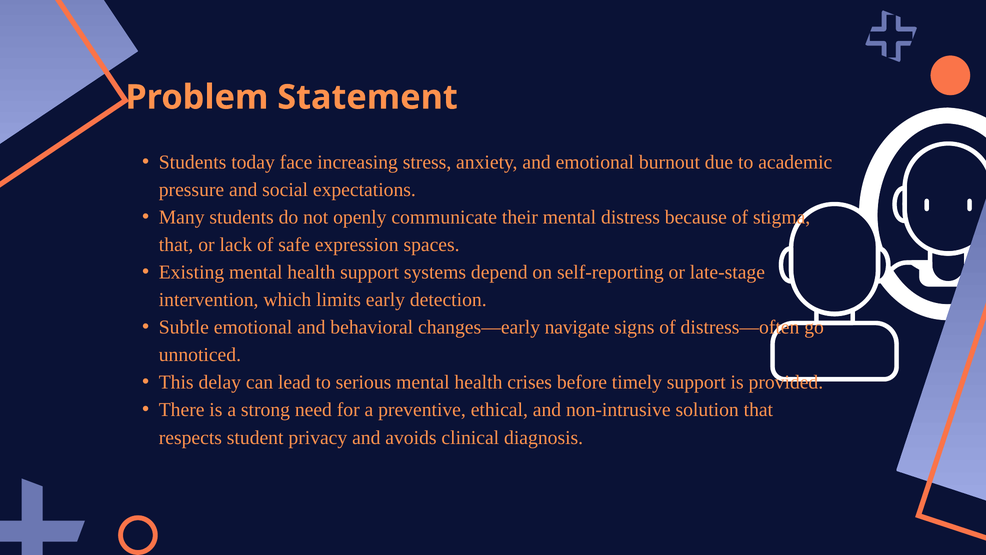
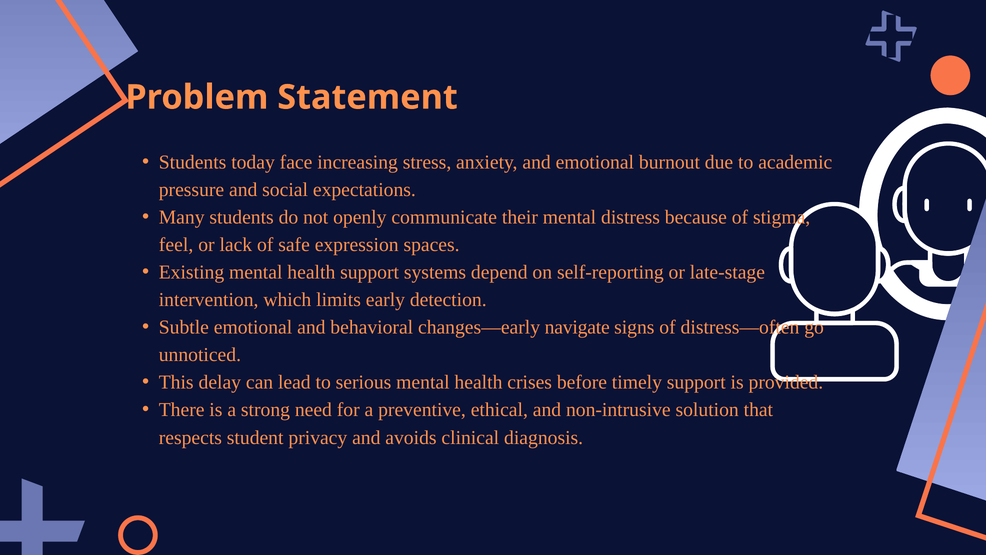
that: that -> feel (176, 245)
